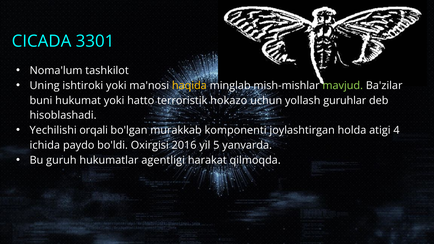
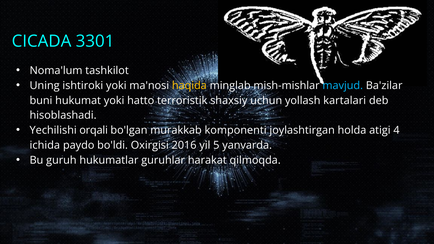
mavjud colour: light green -> light blue (343, 86)
hokazo: hokazo -> shaxsiy (229, 101)
guruhlar: guruhlar -> kartalari (345, 101)
agentligi: agentligi -> guruhlar (163, 160)
